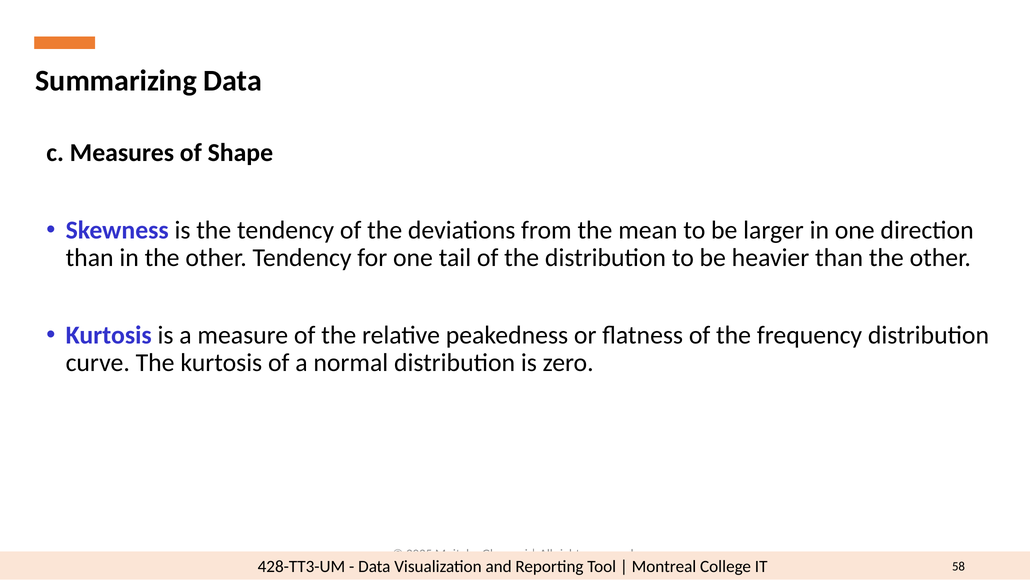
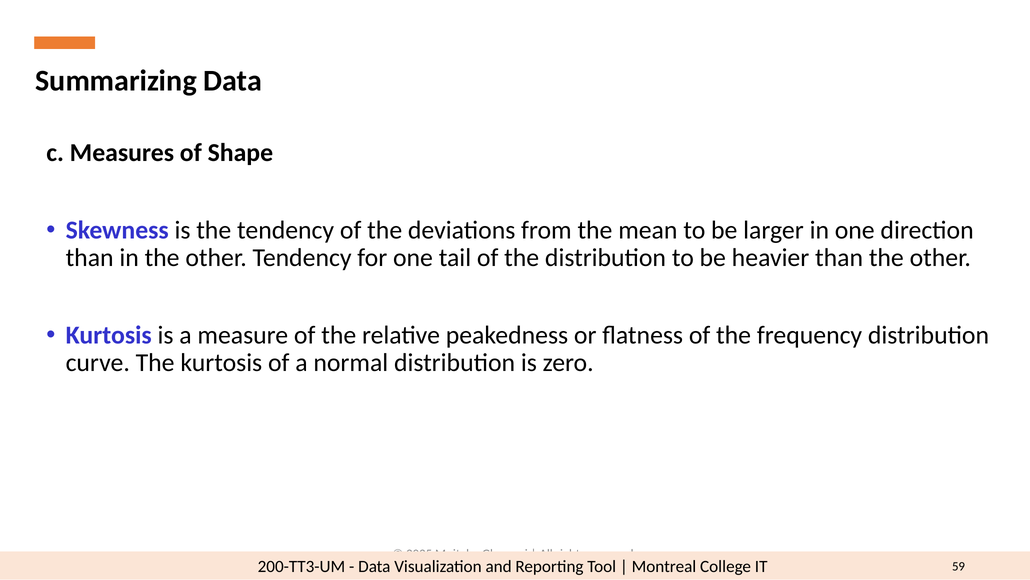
428-TT3-UM: 428-TT3-UM -> 200-TT3-UM (301, 566)
58: 58 -> 59 (959, 566)
